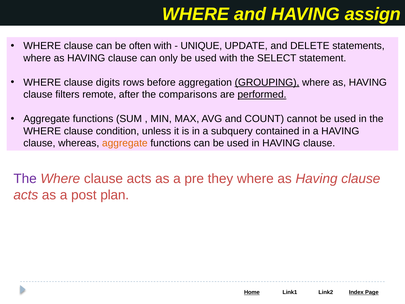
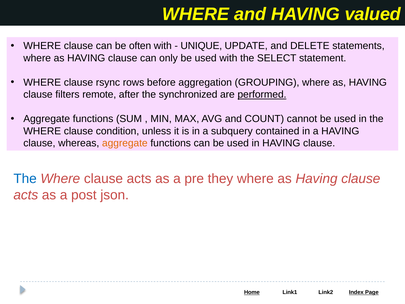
assign: assign -> valued (373, 14)
digits: digits -> rsync (108, 82)
GROUPING underline: present -> none (267, 82)
comparisons: comparisons -> synchronized (188, 94)
The colour: purple -> blue (25, 179)
plan: plan -> json (115, 195)
